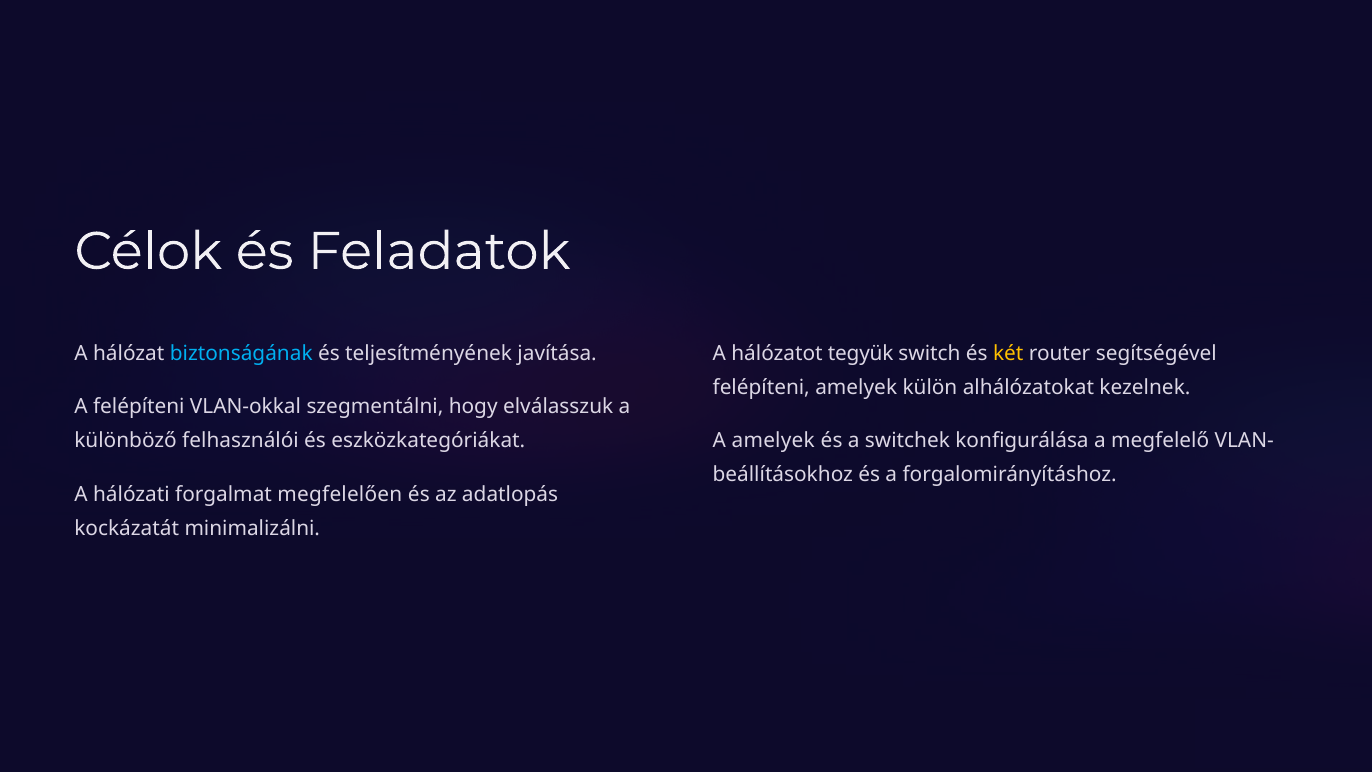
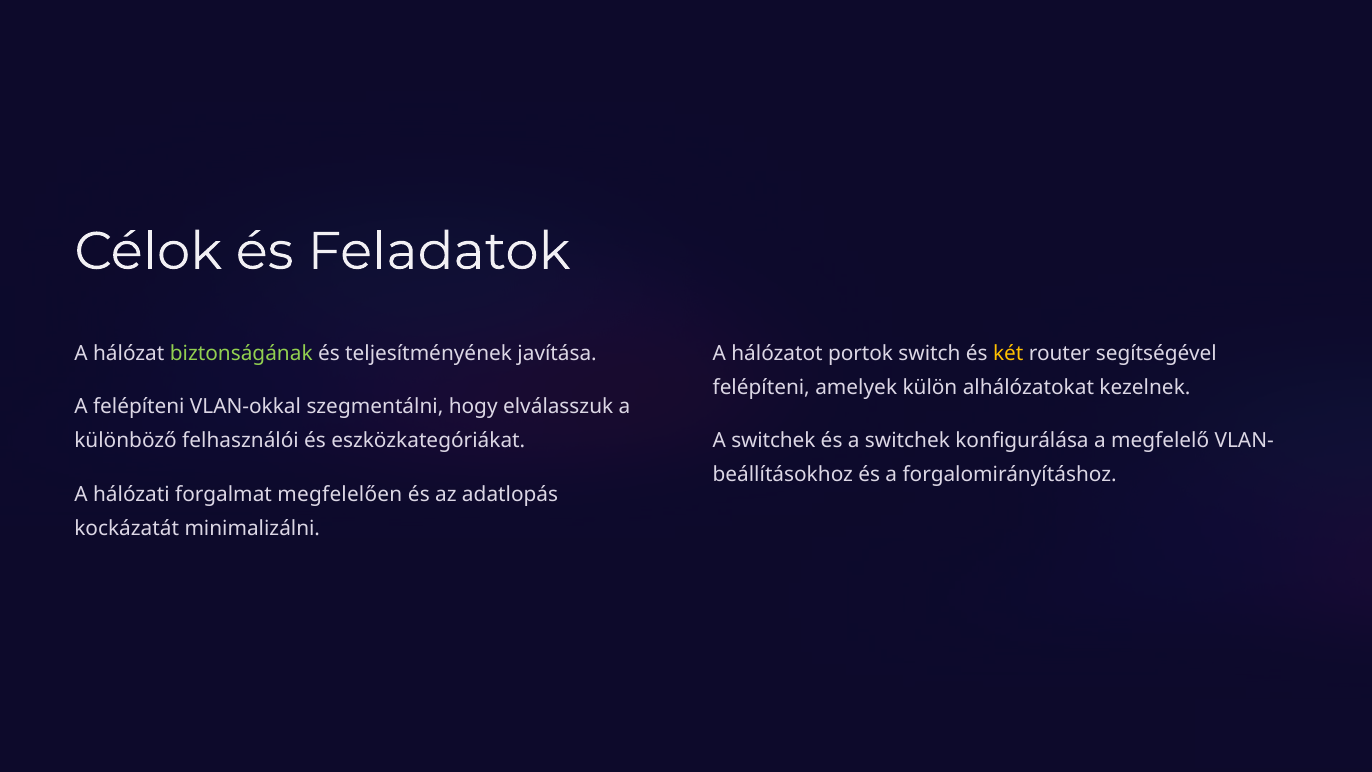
biztonságának colour: light blue -> light green (241, 354)
tegyük: tegyük -> portok (861, 354)
amelyek: amelyek -> switchek (773, 441)
